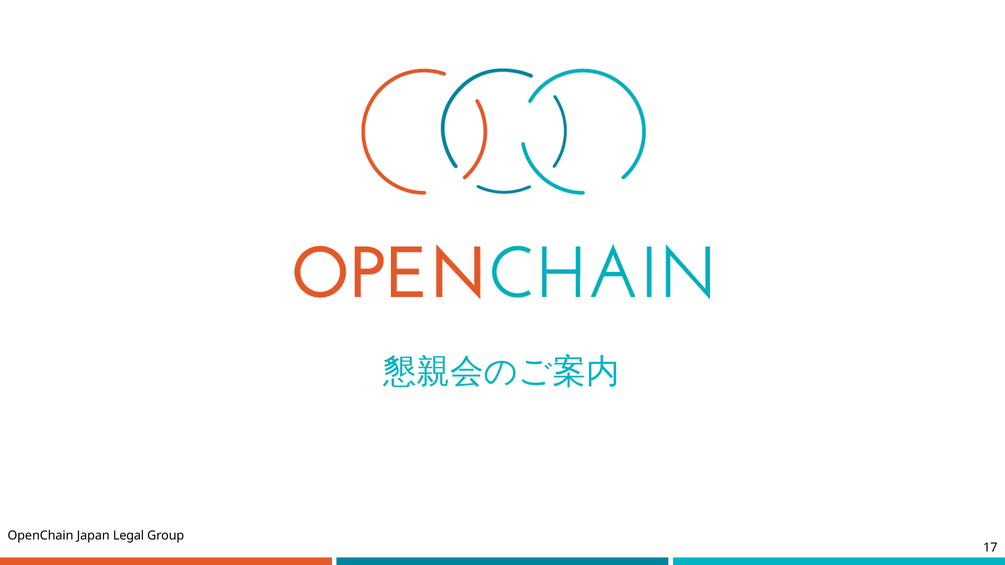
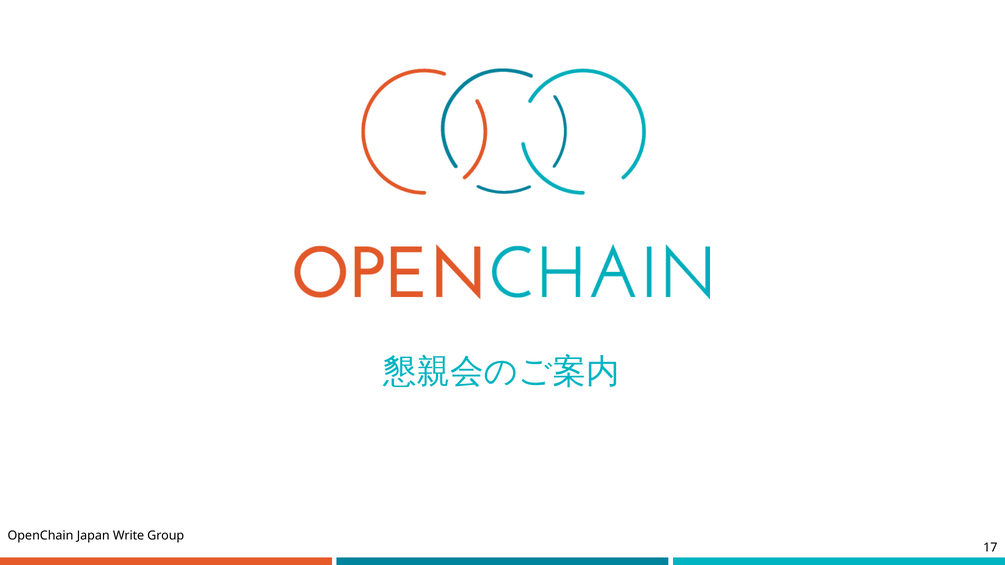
Legal: Legal -> Write (129, 536)
